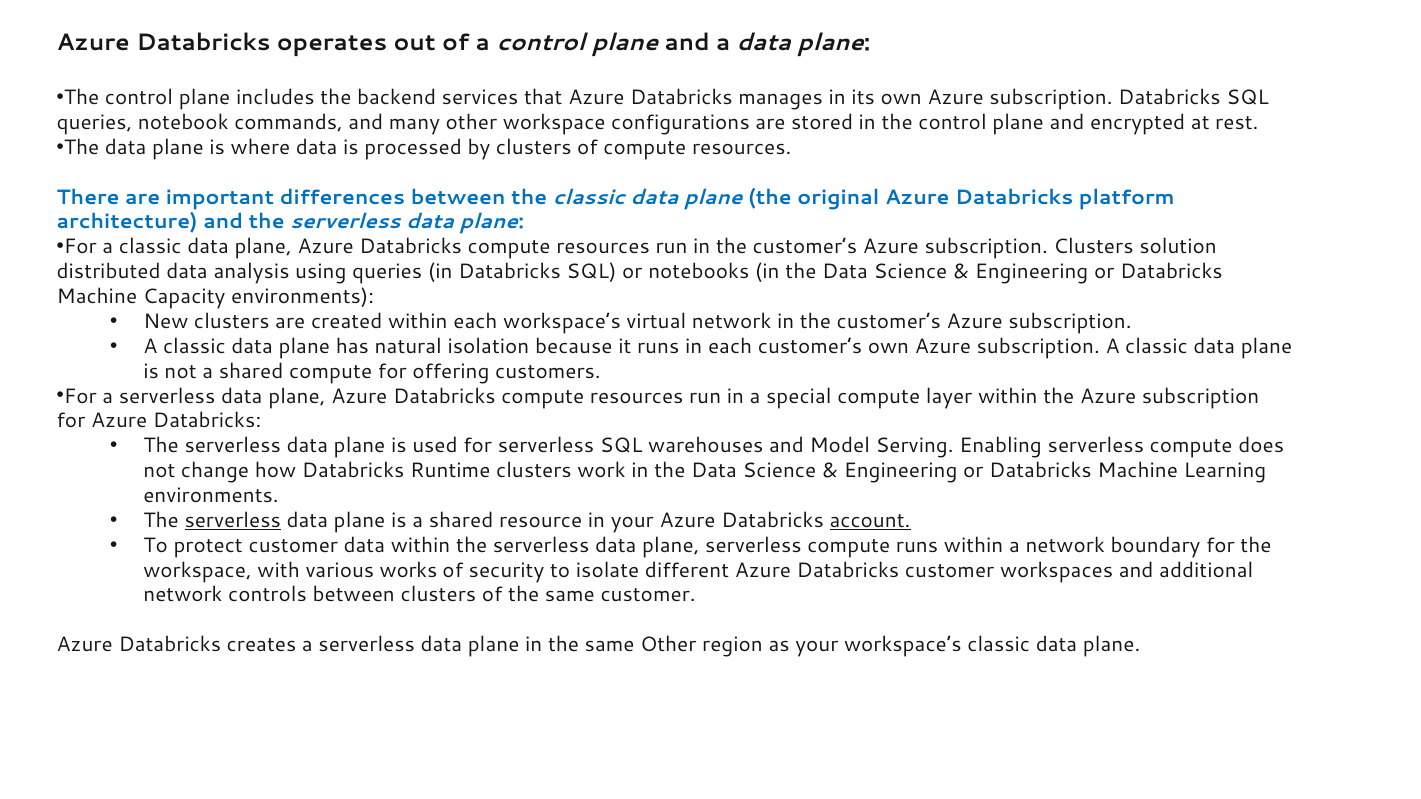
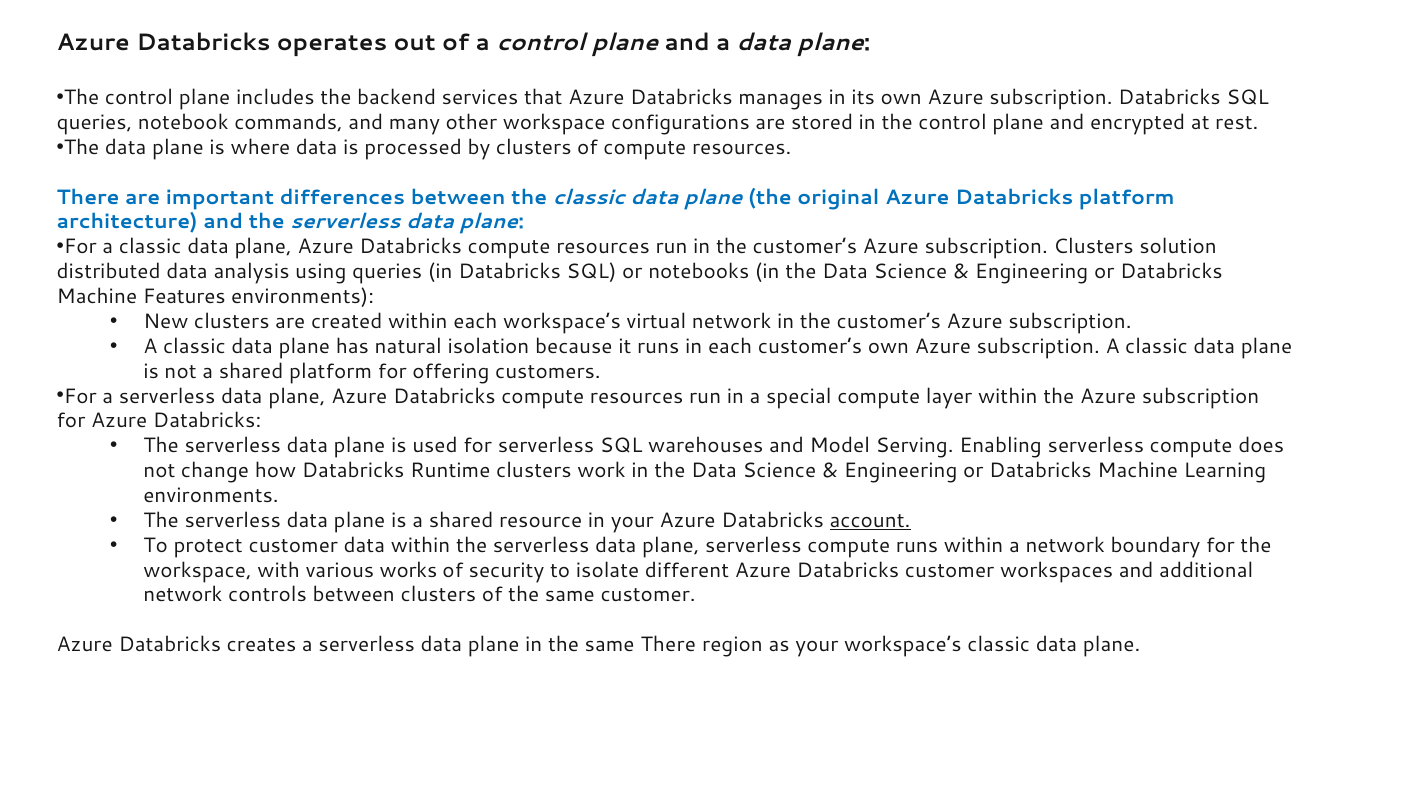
Capacity: Capacity -> Features (184, 297)
shared compute: compute -> platform (331, 372)
serverless underline: present -> none (233, 521)
same Other: Other -> There (668, 645)
